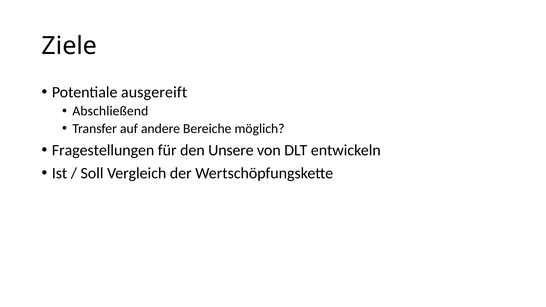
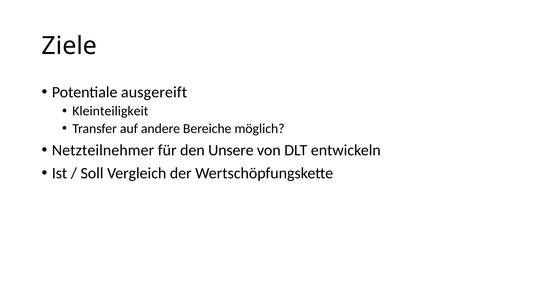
Abschließend: Abschließend -> Kleinteiligkeit (110, 111)
Fragestellungen: Fragestellungen -> Netzteilnehmer (103, 150)
